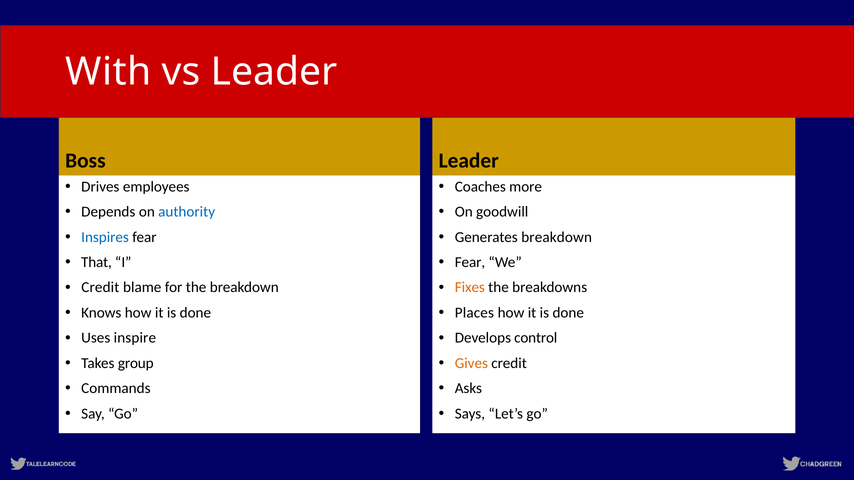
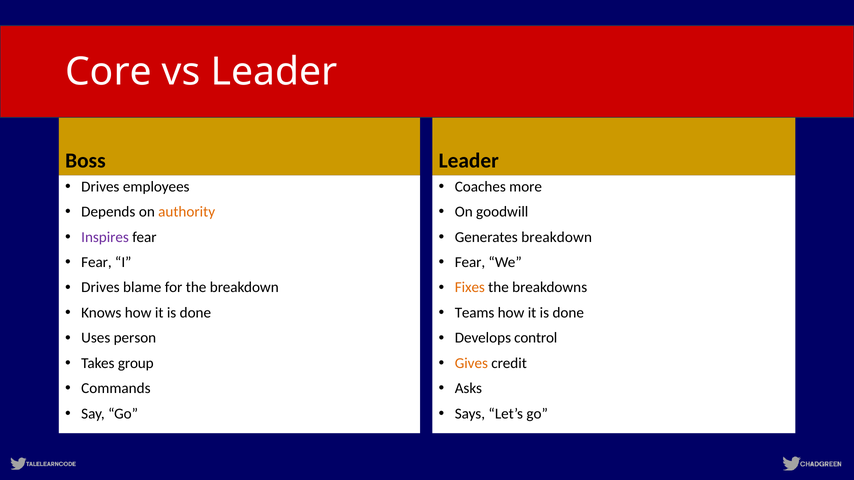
With: With -> Core (109, 72)
authority colour: blue -> orange (187, 212)
Inspires colour: blue -> purple (105, 237)
That: That -> Fear (96, 262)
Credit: Credit -> Drives (100, 288)
Places: Places -> Teams (475, 313)
inspire: inspire -> person (135, 338)
